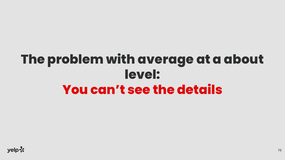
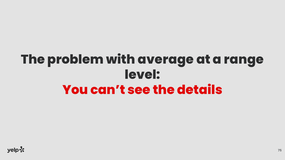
about: about -> range (244, 60)
